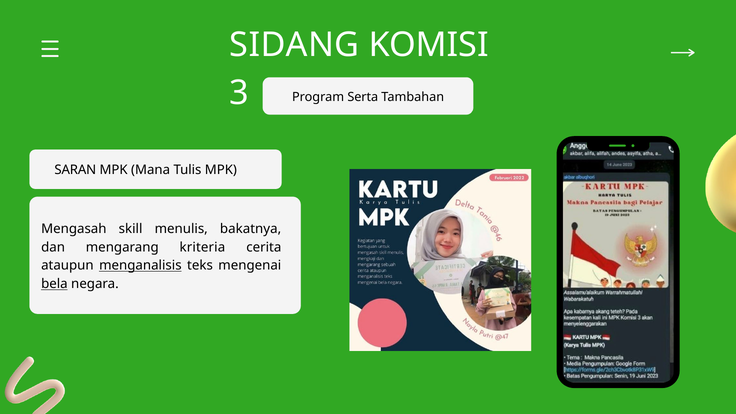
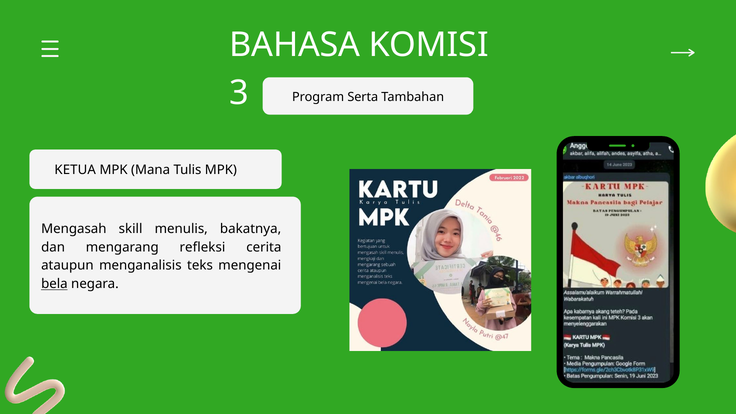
SIDANG: SIDANG -> BAHASA (295, 45)
SARAN: SARAN -> KETUA (75, 170)
kriteria: kriteria -> refleksi (202, 247)
menganalisis underline: present -> none (140, 266)
